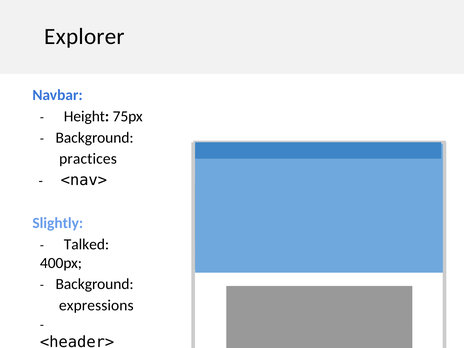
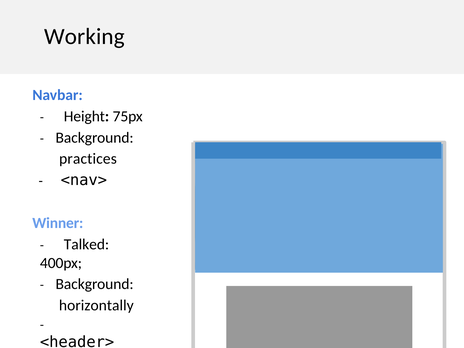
Explorer: Explorer -> Working (84, 37)
Slightly: Slightly -> Winner (58, 223)
expressions: expressions -> horizontally (96, 305)
